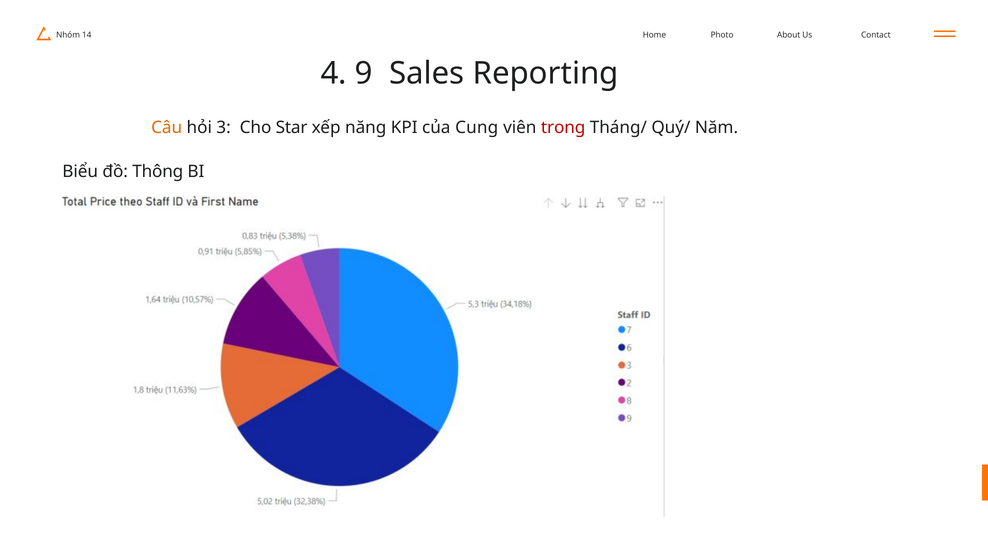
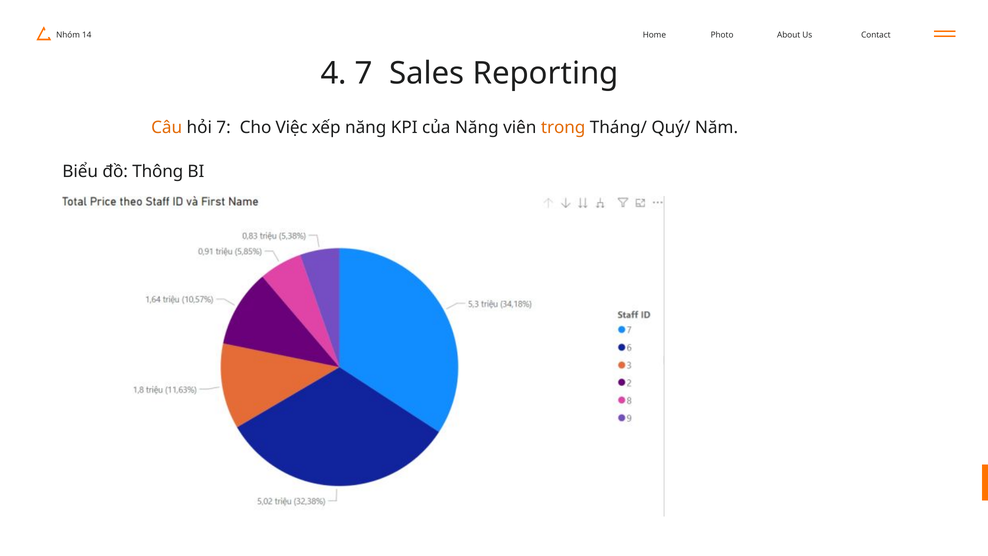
4 9: 9 -> 7 (364, 74)
hỏi 3: 3 -> 7 (224, 127)
Star: Star -> Việc (292, 127)
của Cung: Cung -> Năng (477, 127)
trong colour: red -> orange (563, 127)
